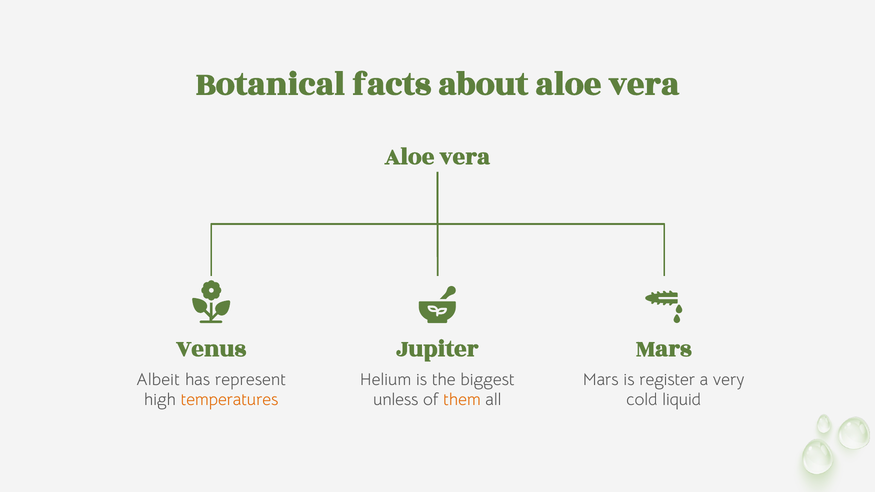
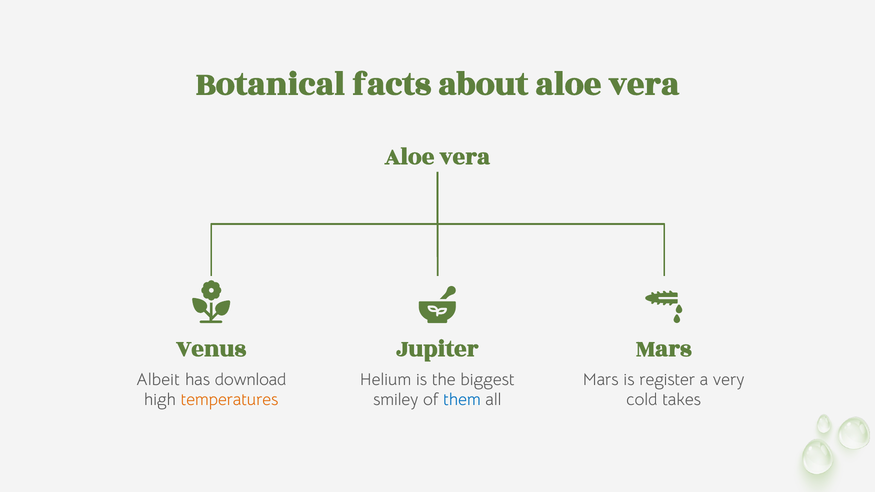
represent: represent -> download (251, 380)
unless: unless -> smiley (396, 400)
them colour: orange -> blue (462, 400)
liquid: liquid -> takes (682, 400)
